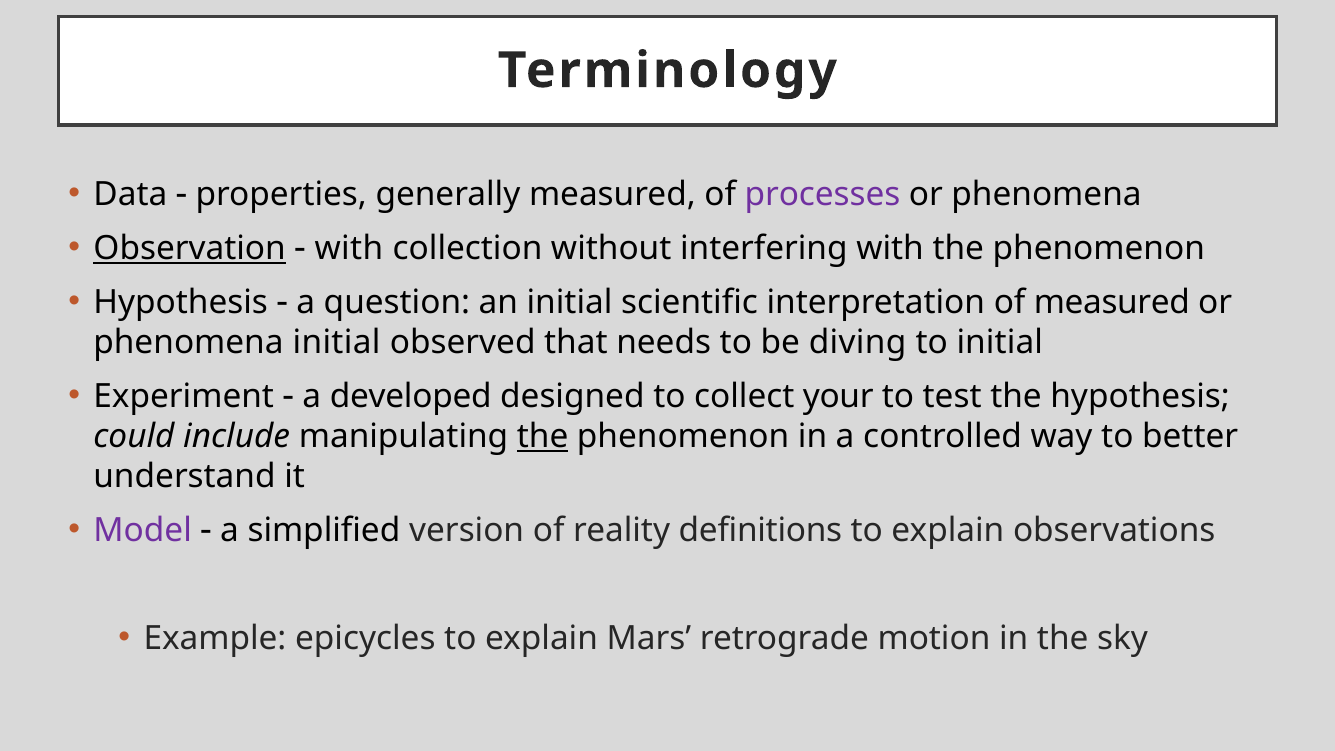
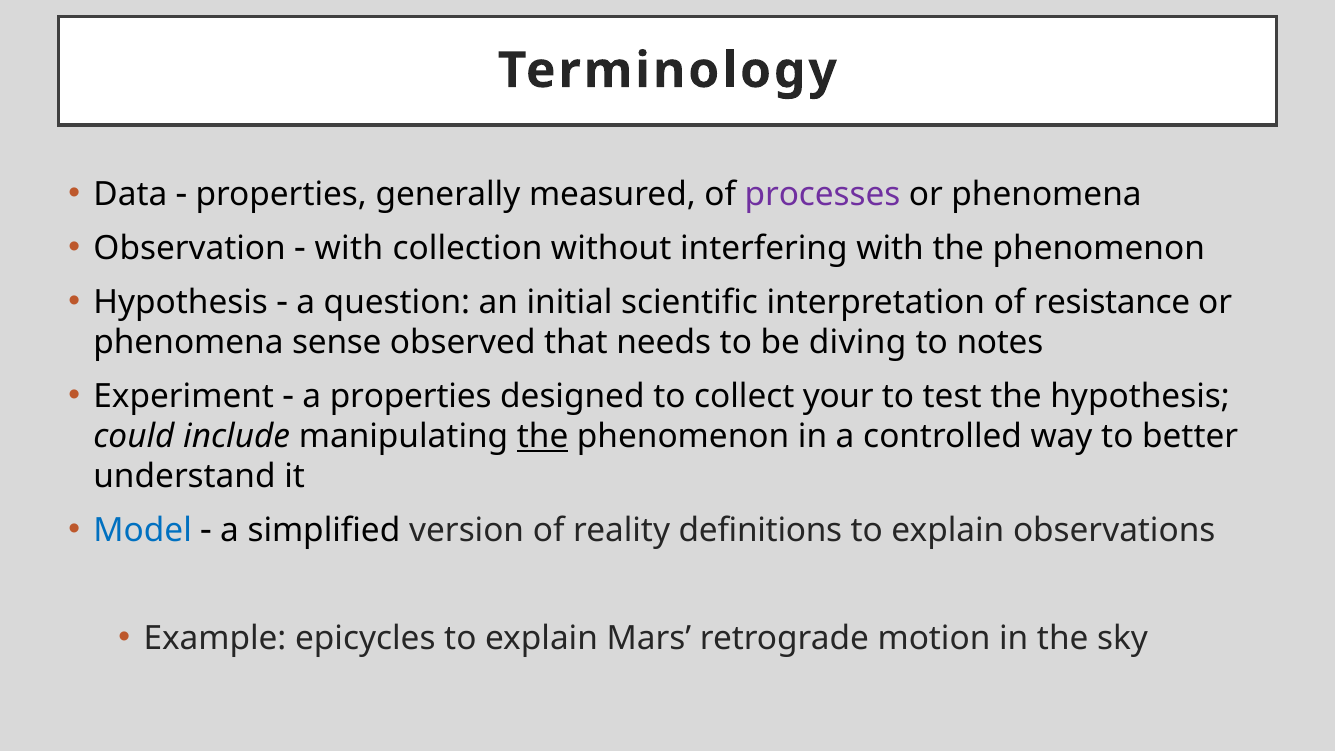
Observation underline: present -> none (190, 248)
of measured: measured -> resistance (1112, 302)
phenomena initial: initial -> sense (337, 342)
to initial: initial -> notes (1000, 342)
a developed: developed -> properties (411, 396)
Model colour: purple -> blue (143, 530)
